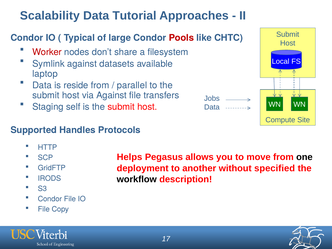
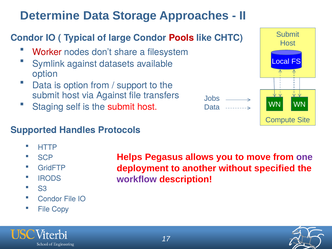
Scalability: Scalability -> Determine (50, 16)
Tutorial: Tutorial -> Storage (135, 16)
laptop: laptop -> option (45, 74)
is reside: reside -> option (76, 85)
parallel: parallel -> support (132, 85)
one colour: black -> purple (304, 157)
workflow colour: black -> purple (137, 179)
